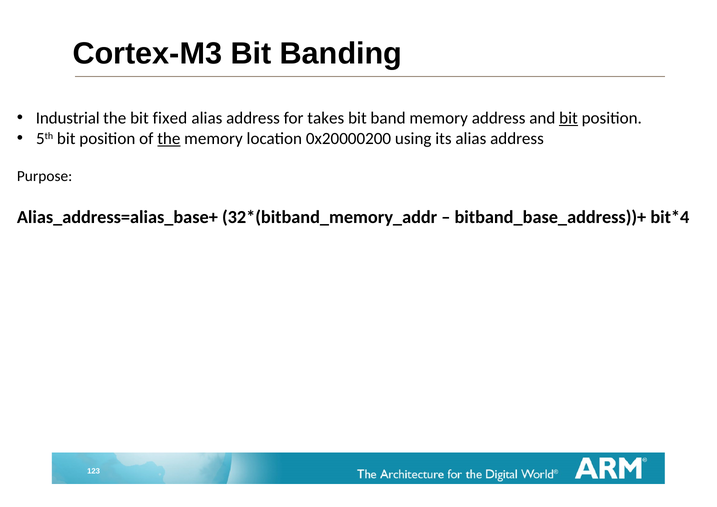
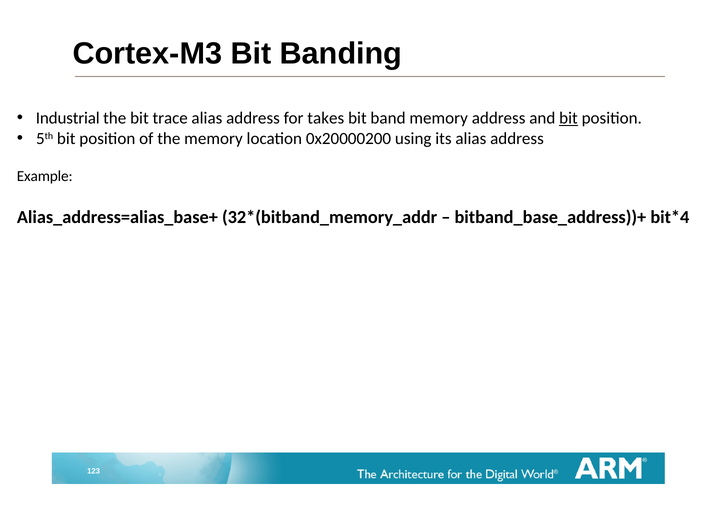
fixed: fixed -> trace (170, 118)
the underline: present -> none (169, 139)
Purpose: Purpose -> Example (45, 176)
